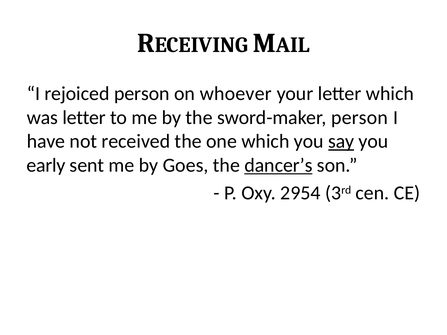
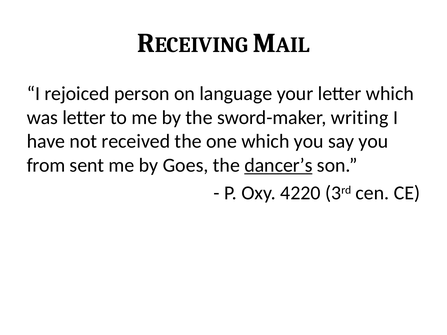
whoever: whoever -> language (236, 94)
sword-maker person: person -> writing (360, 118)
say underline: present -> none (341, 142)
early: early -> from (46, 165)
2954: 2954 -> 4220 (300, 193)
